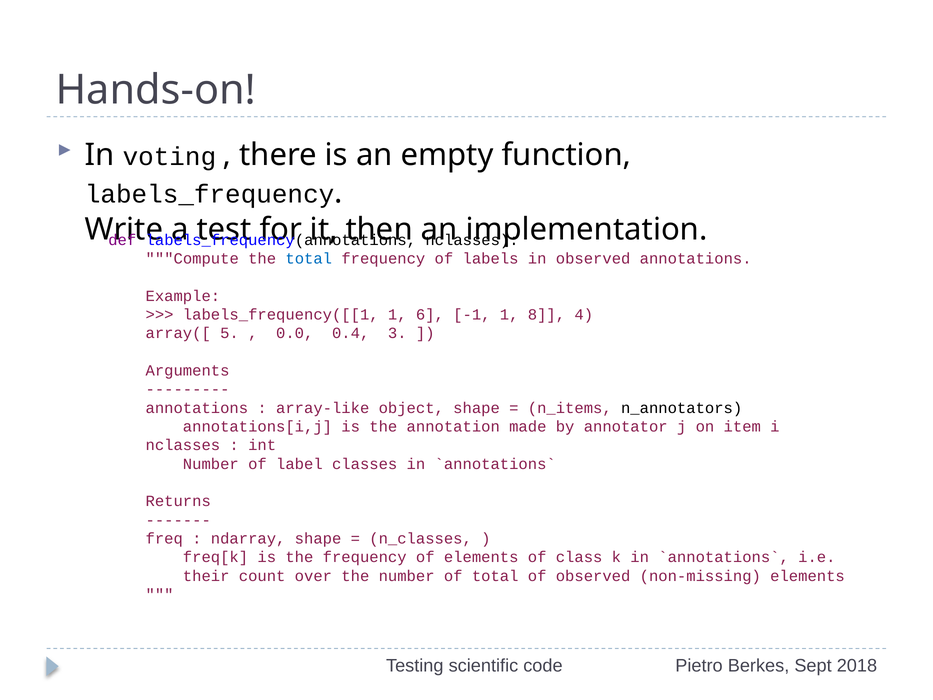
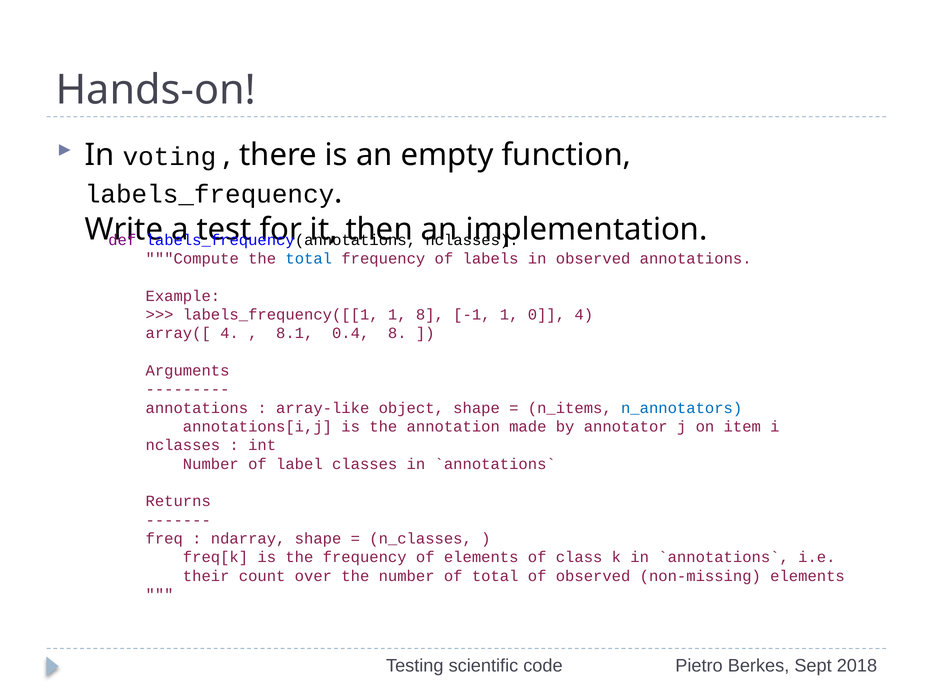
1 6: 6 -> 8 (430, 315)
8: 8 -> 0 (546, 315)
array([ 5: 5 -> 4 (229, 333)
0.0: 0.0 -> 8.1 (295, 333)
0.4 3: 3 -> 8 (397, 333)
n_annotators colour: black -> blue (682, 408)
